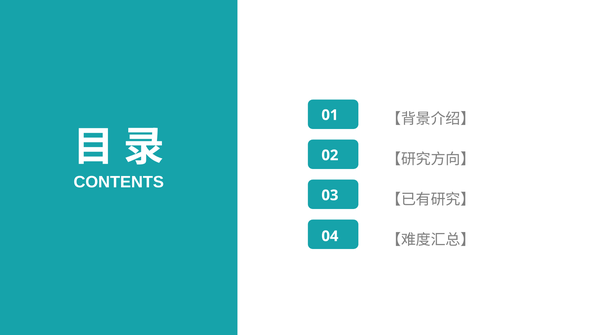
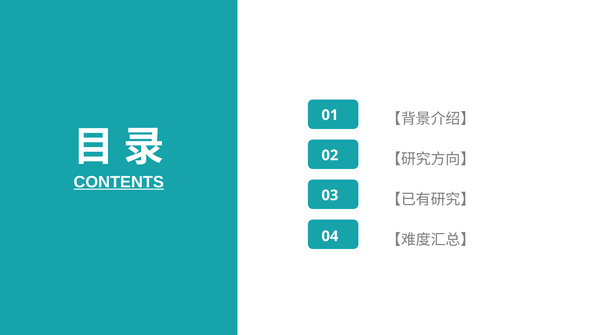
CONTENTS underline: none -> present (119, 182)
